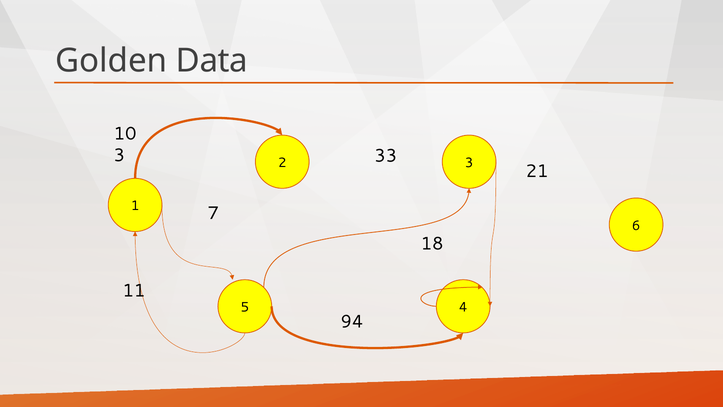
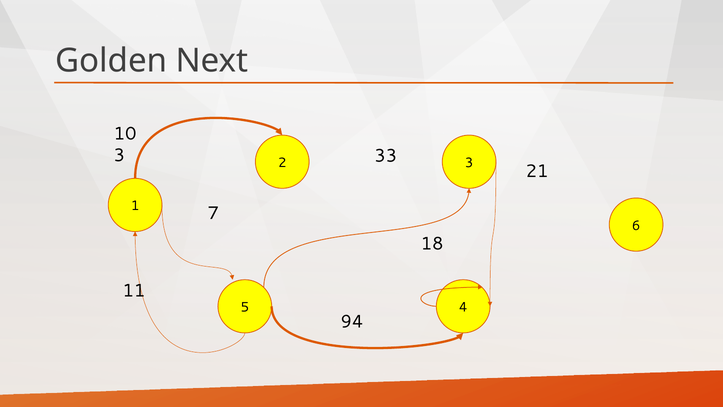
Data: Data -> Next (212, 61)
